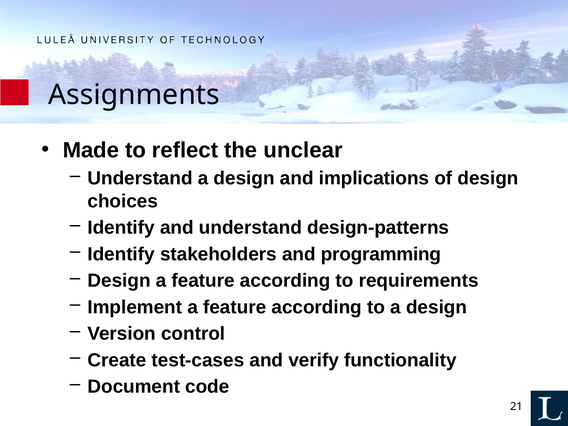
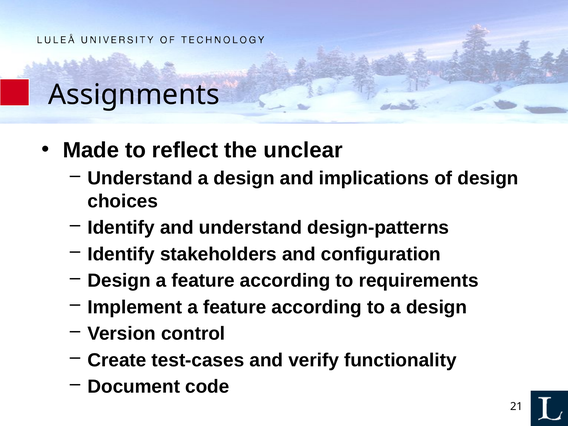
programming: programming -> configuration (381, 254)
